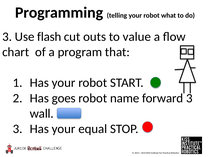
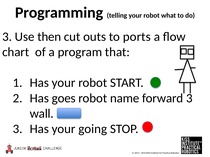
flash: flash -> then (49, 37)
value: value -> ports (137, 37)
equal: equal -> going (93, 129)
